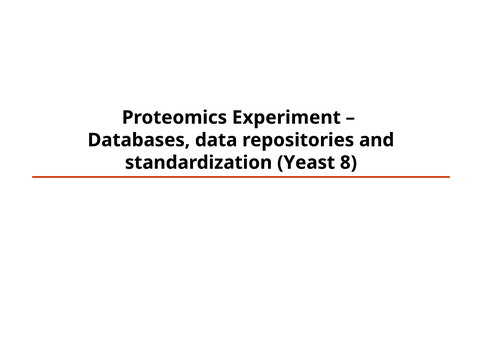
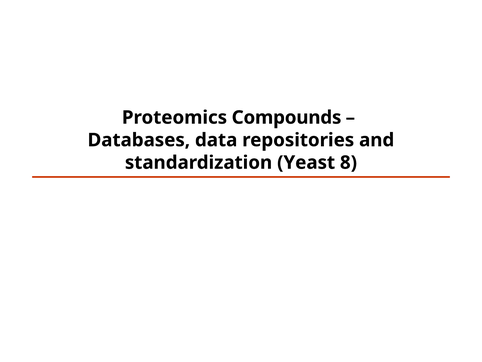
Experiment: Experiment -> Compounds (287, 117)
